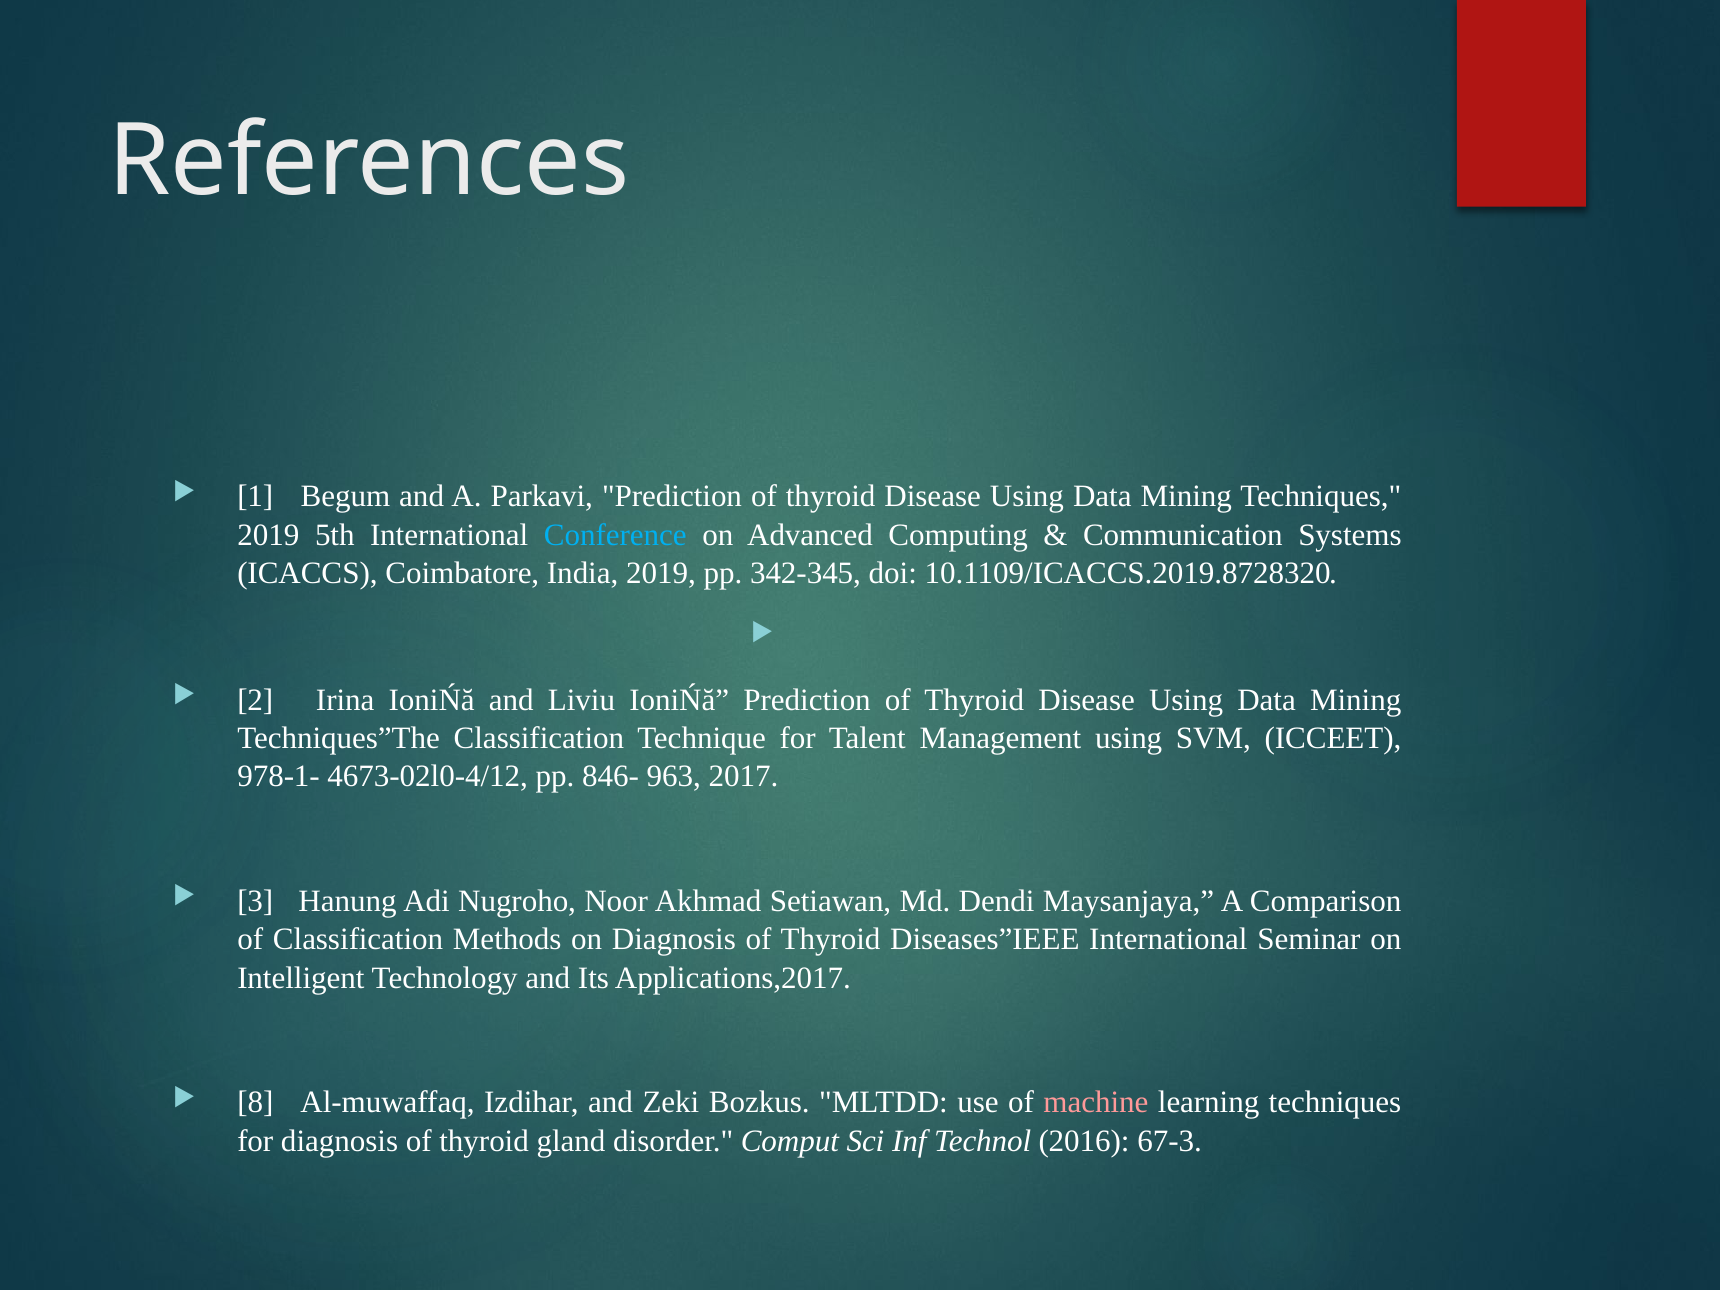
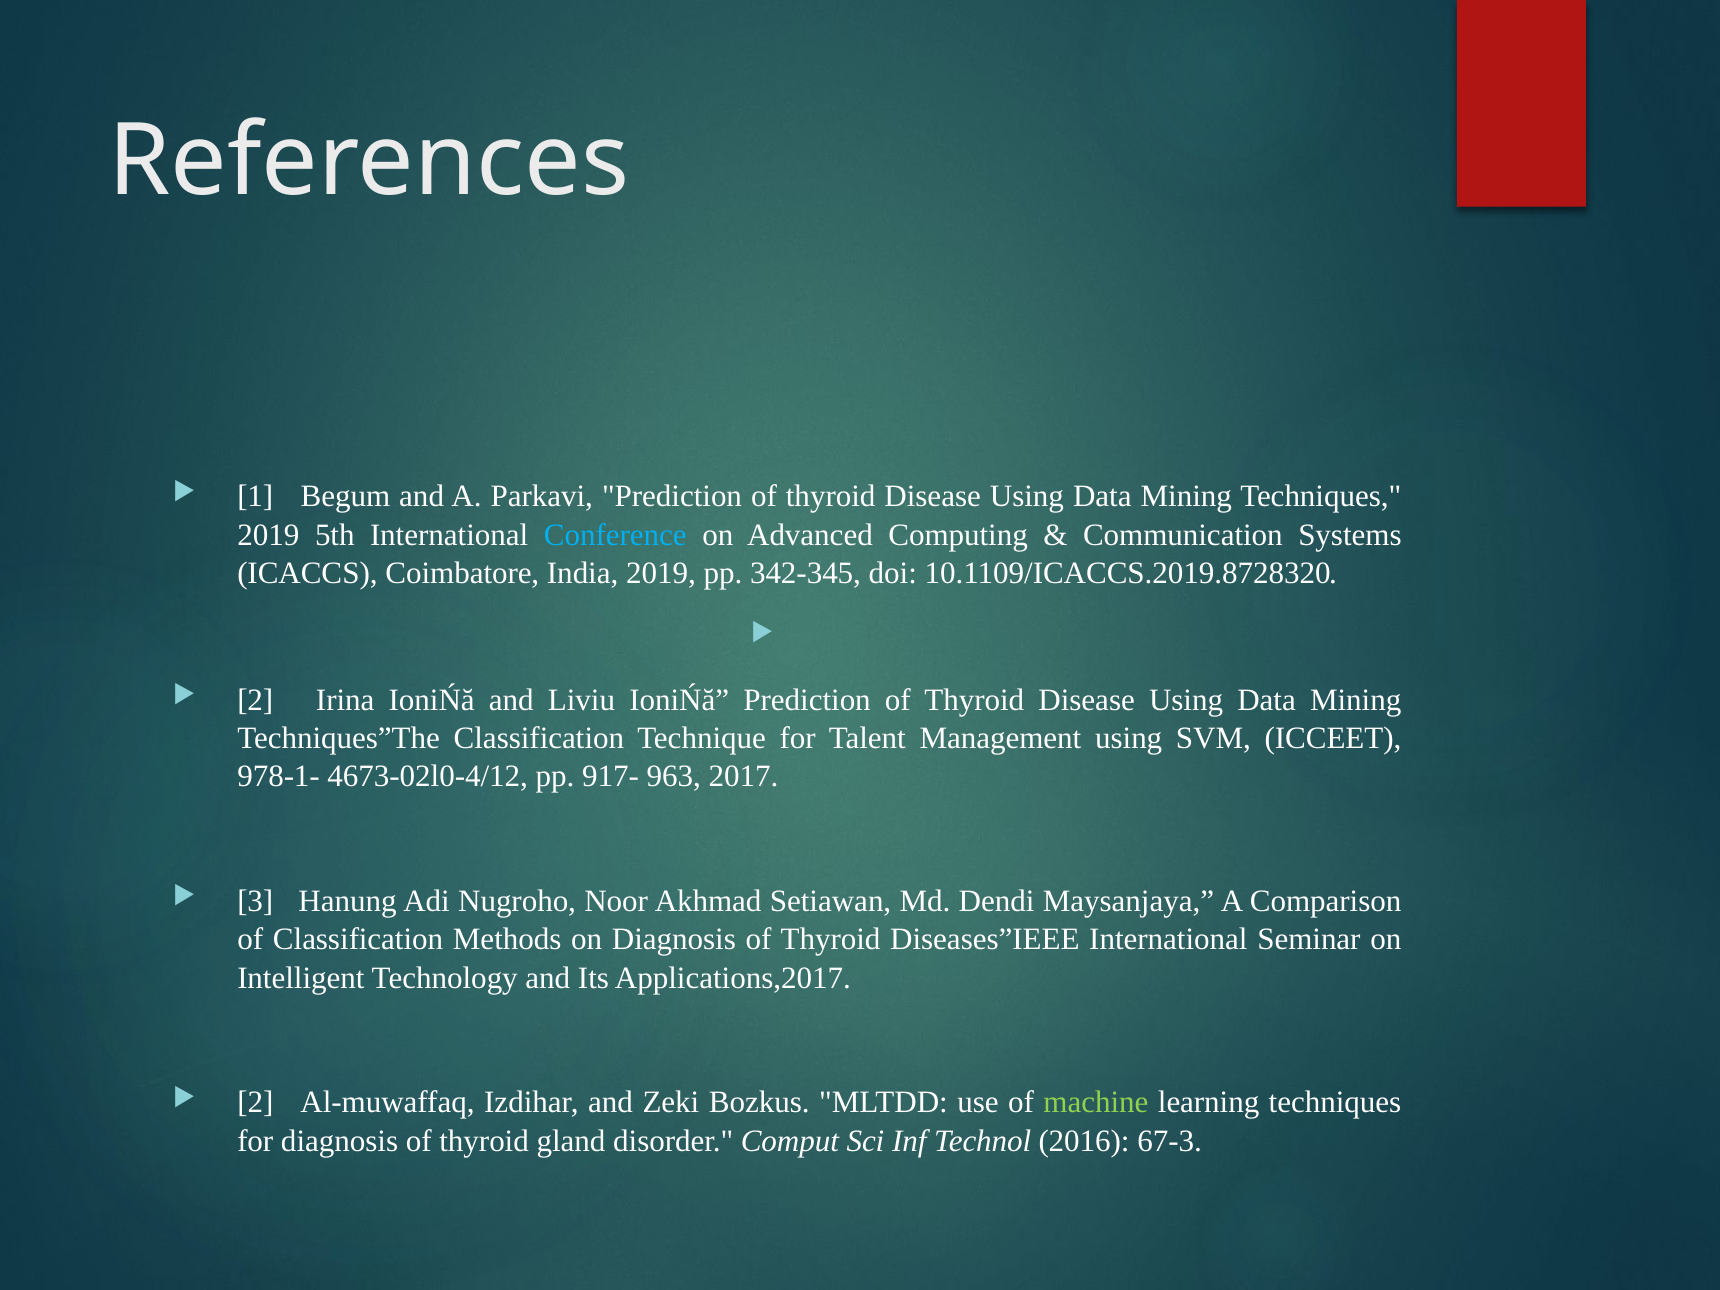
846-: 846- -> 917- (611, 777)
8: 8 -> 2 (255, 1102)
machine colour: pink -> light green (1096, 1102)
